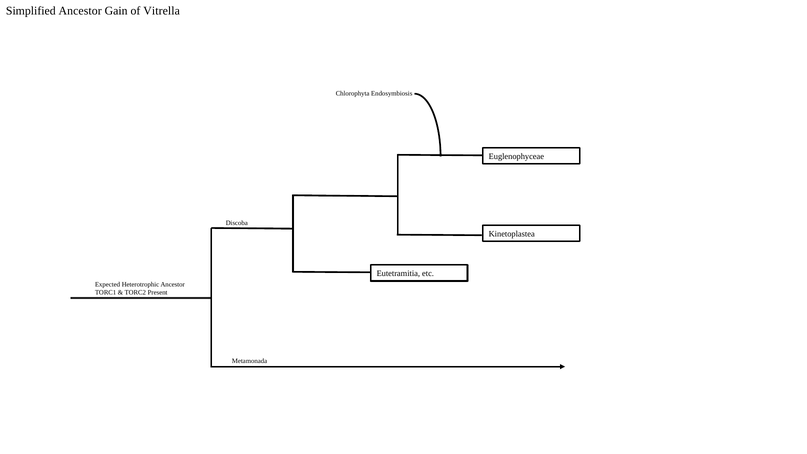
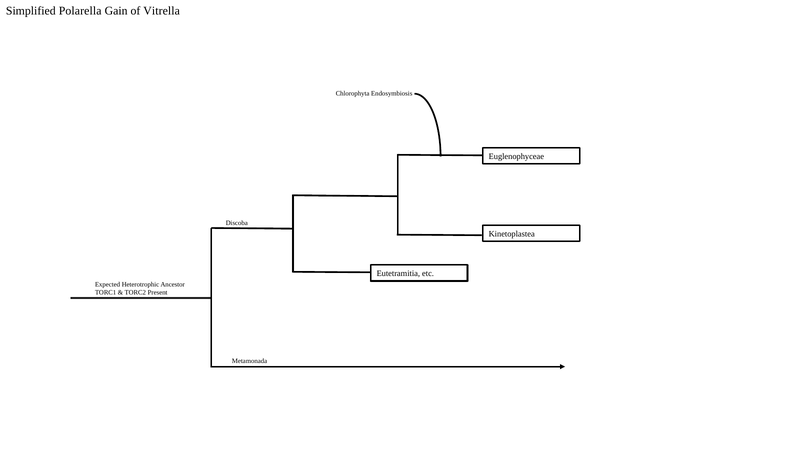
Simplified Ancestor: Ancestor -> Polarella (80, 11)
